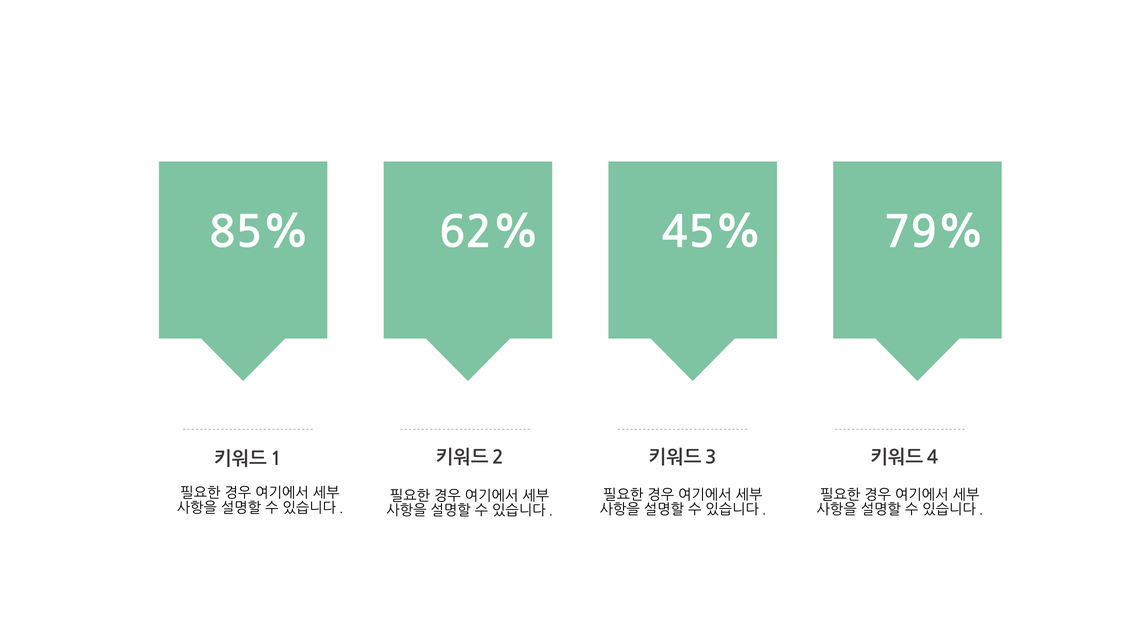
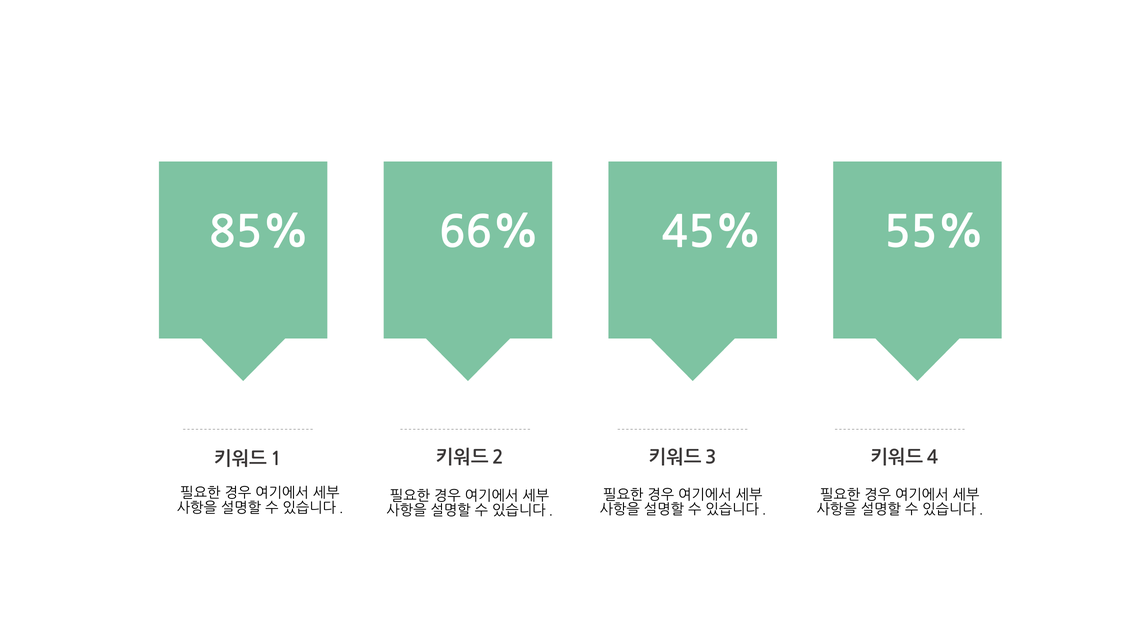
62%: 62% -> 66% (490, 233)
79%: 79% -> 55% (934, 233)
